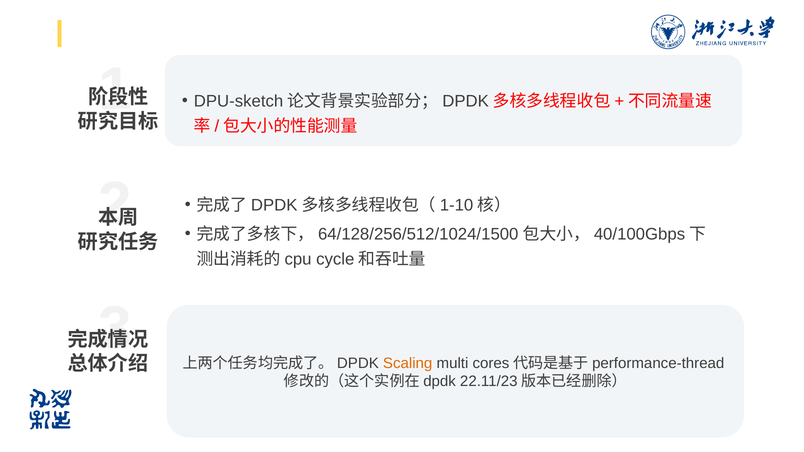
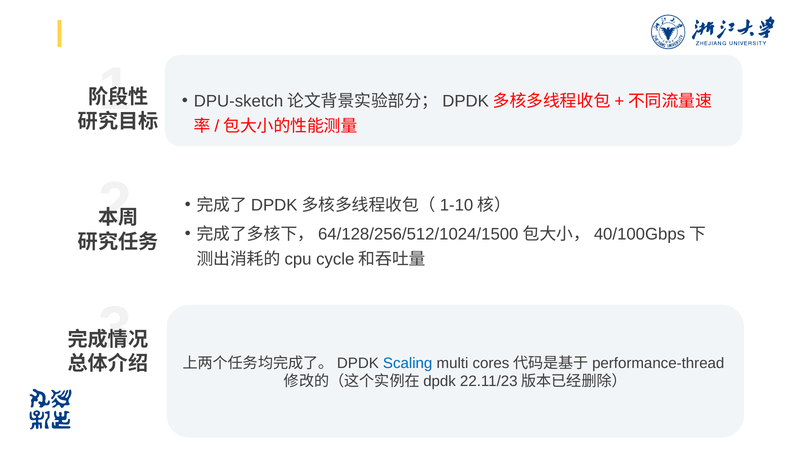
Scaling colour: orange -> blue (408, 363)
